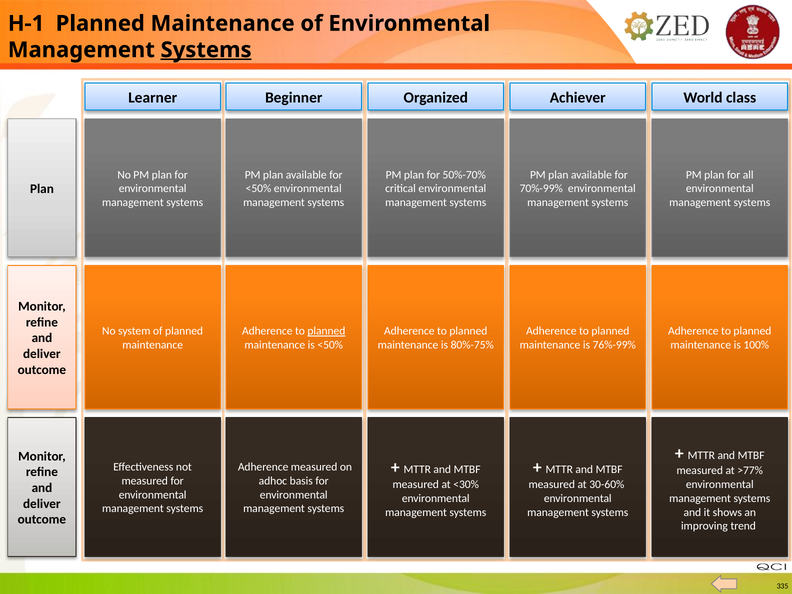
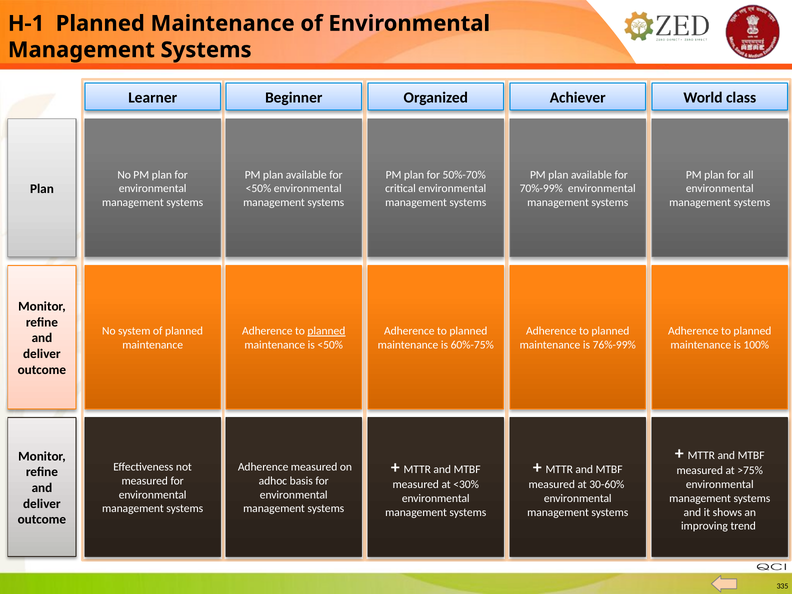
Systems underline: present -> none (206, 50)
80%-75%: 80%-75% -> 60%-75% (472, 345)
>77%: >77% -> >75% (750, 471)
